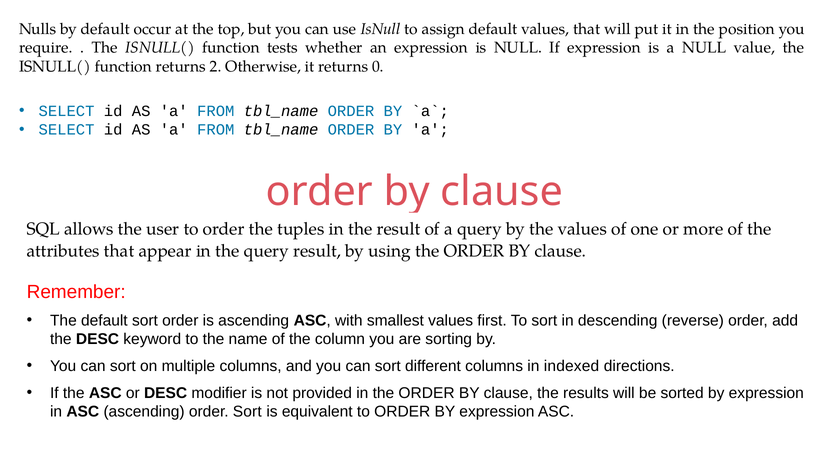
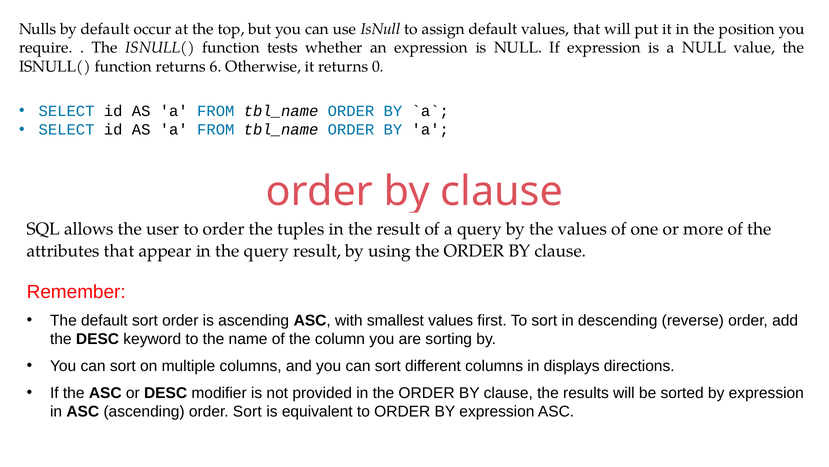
2: 2 -> 6 (216, 66)
indexed: indexed -> displays (572, 366)
